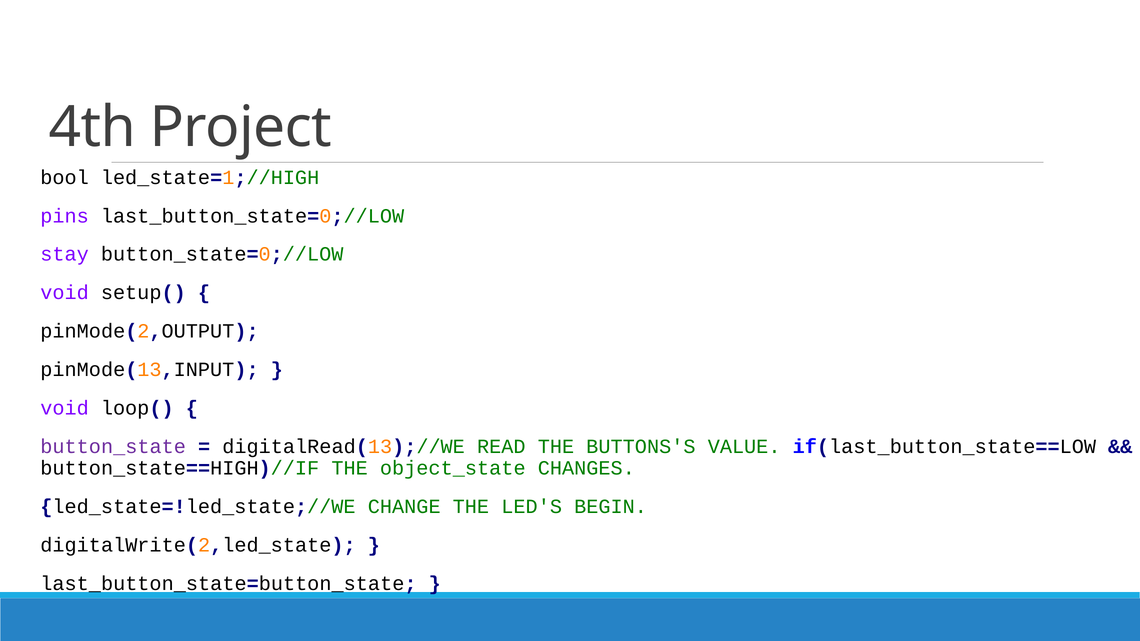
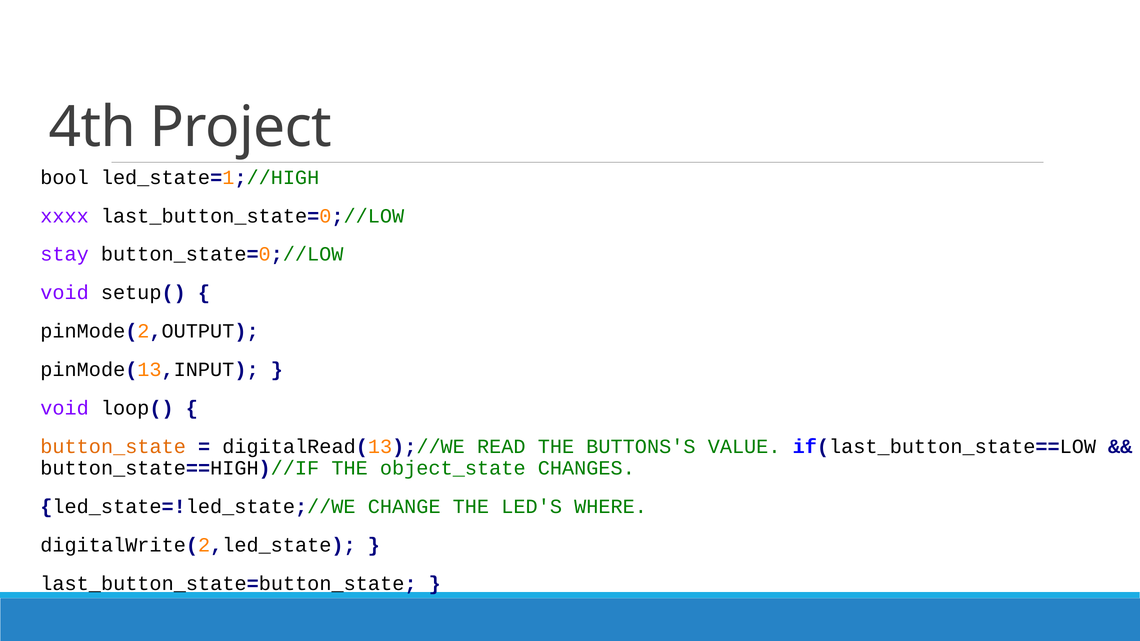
pins: pins -> xxxx (65, 216)
button_state colour: purple -> orange (113, 447)
BEGIN: BEGIN -> WHERE (611, 507)
